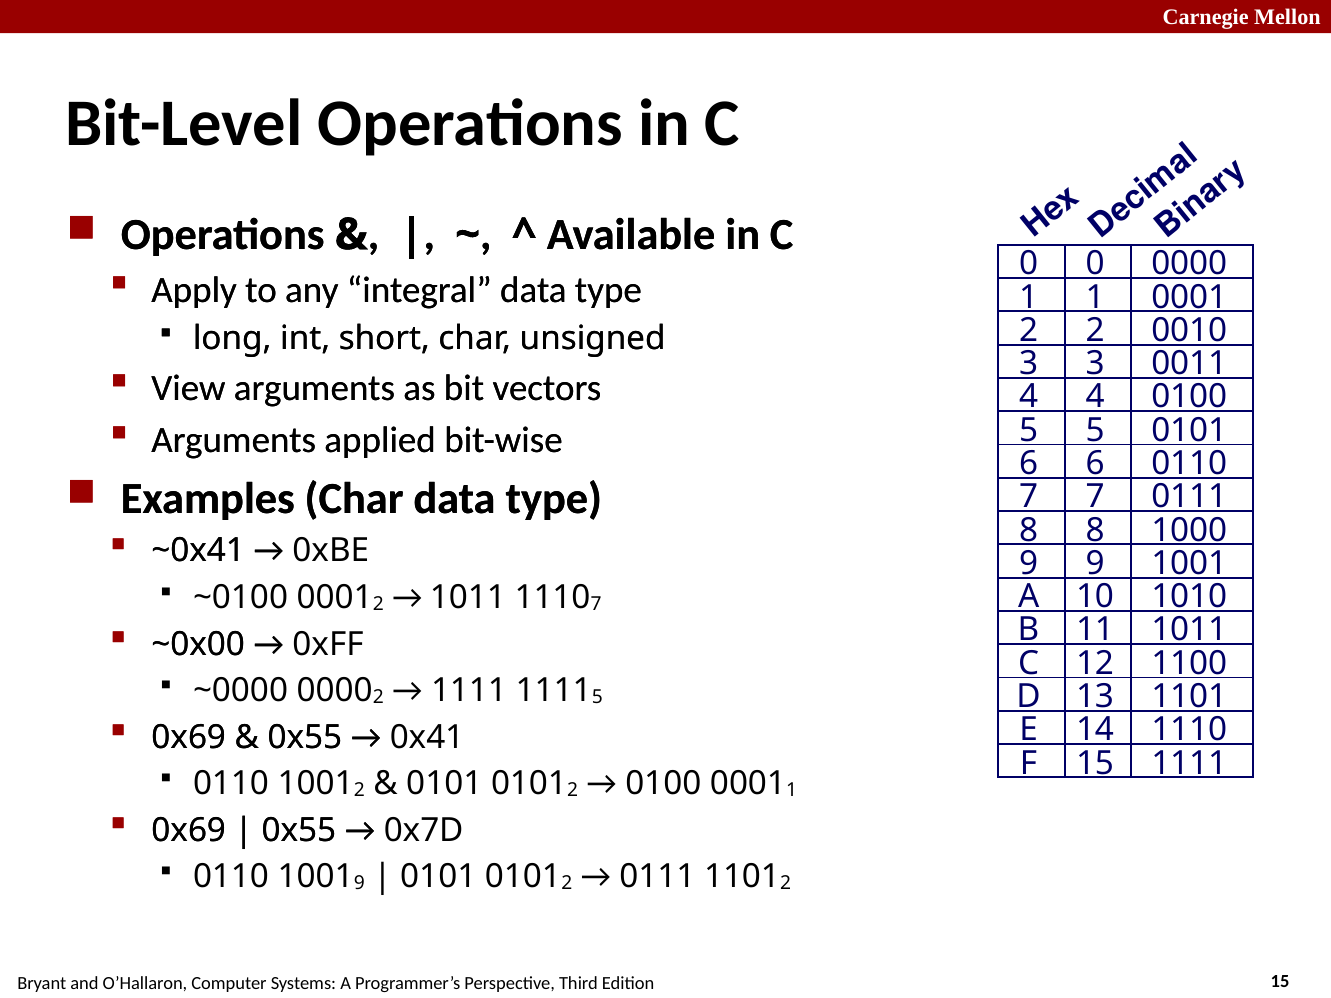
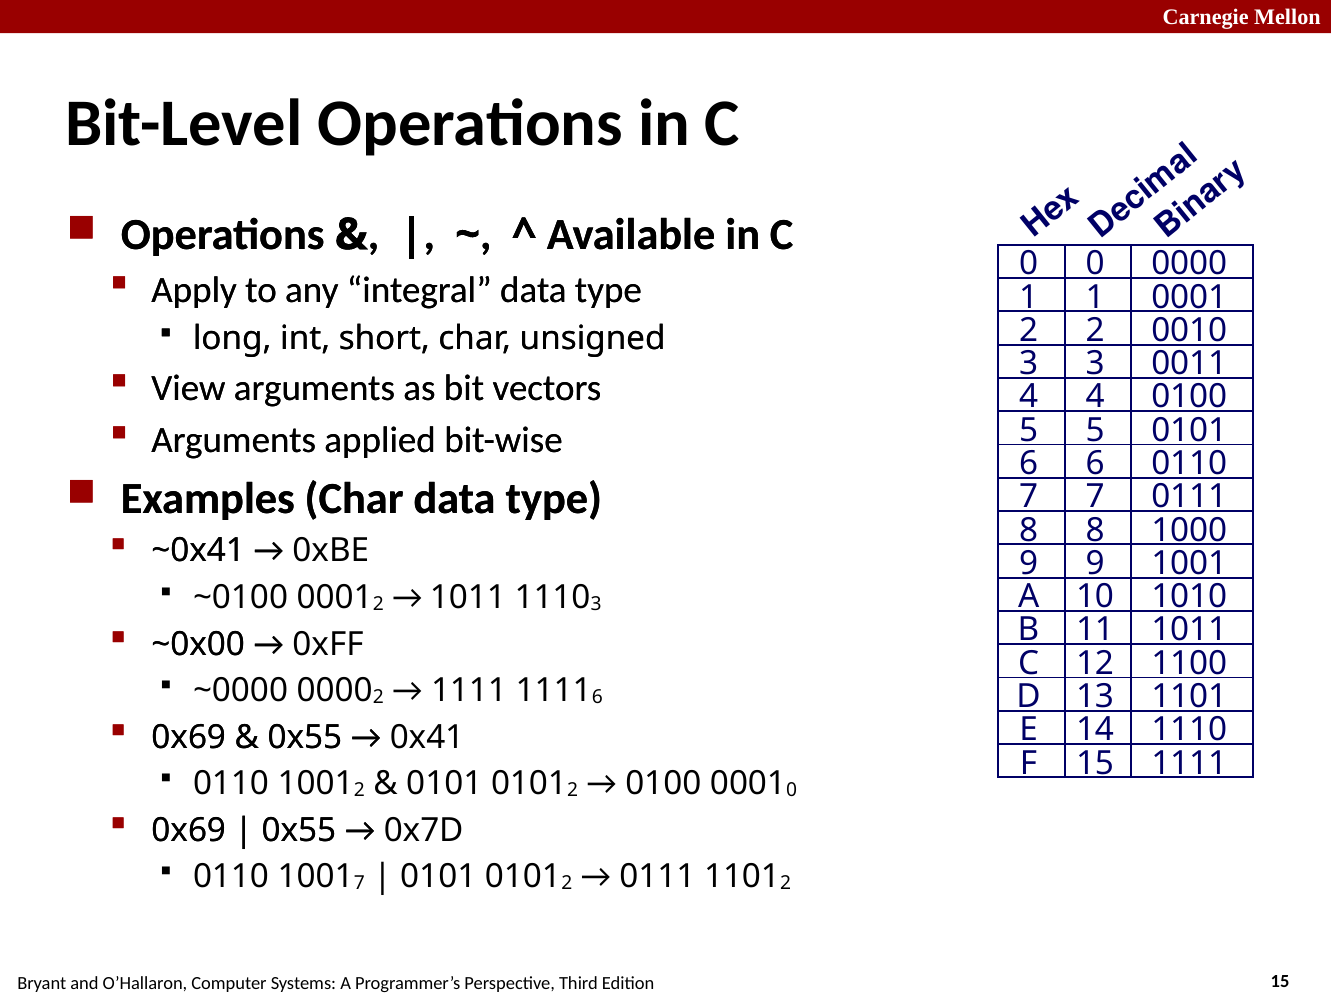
7: 7 -> 3 (596, 604)
5: 5 -> 6 (597, 698)
1: 1 -> 0 (792, 791)
9: 9 -> 7 (359, 884)
